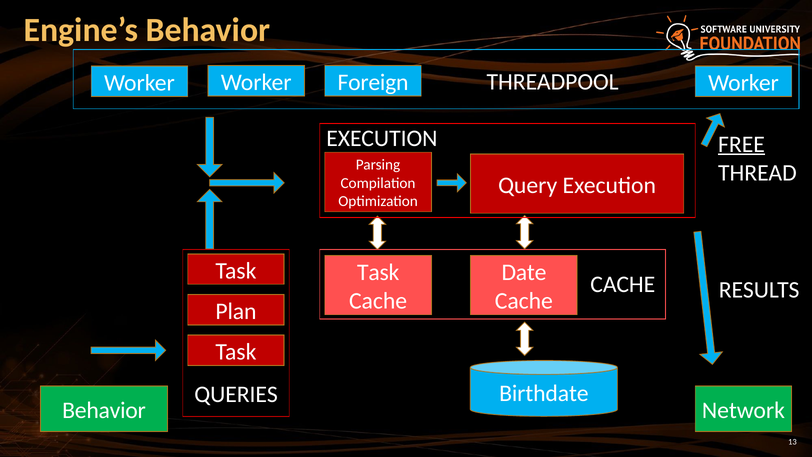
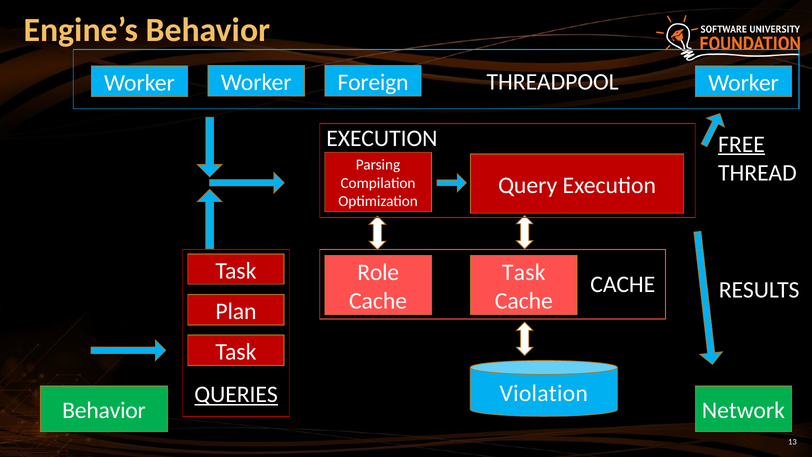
Task: Task -> Role (378, 272)
Date: Date -> Task (524, 272)
Birthdate: Birthdate -> Violation (544, 393)
QUERIES underline: none -> present (236, 394)
